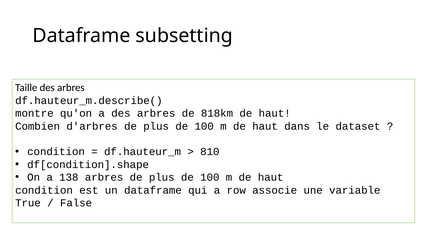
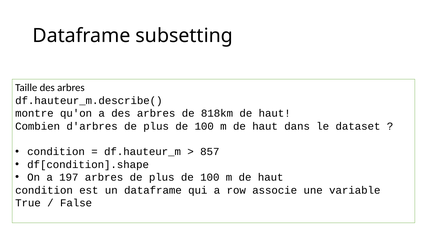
810: 810 -> 857 (210, 152)
138: 138 -> 197 (69, 177)
